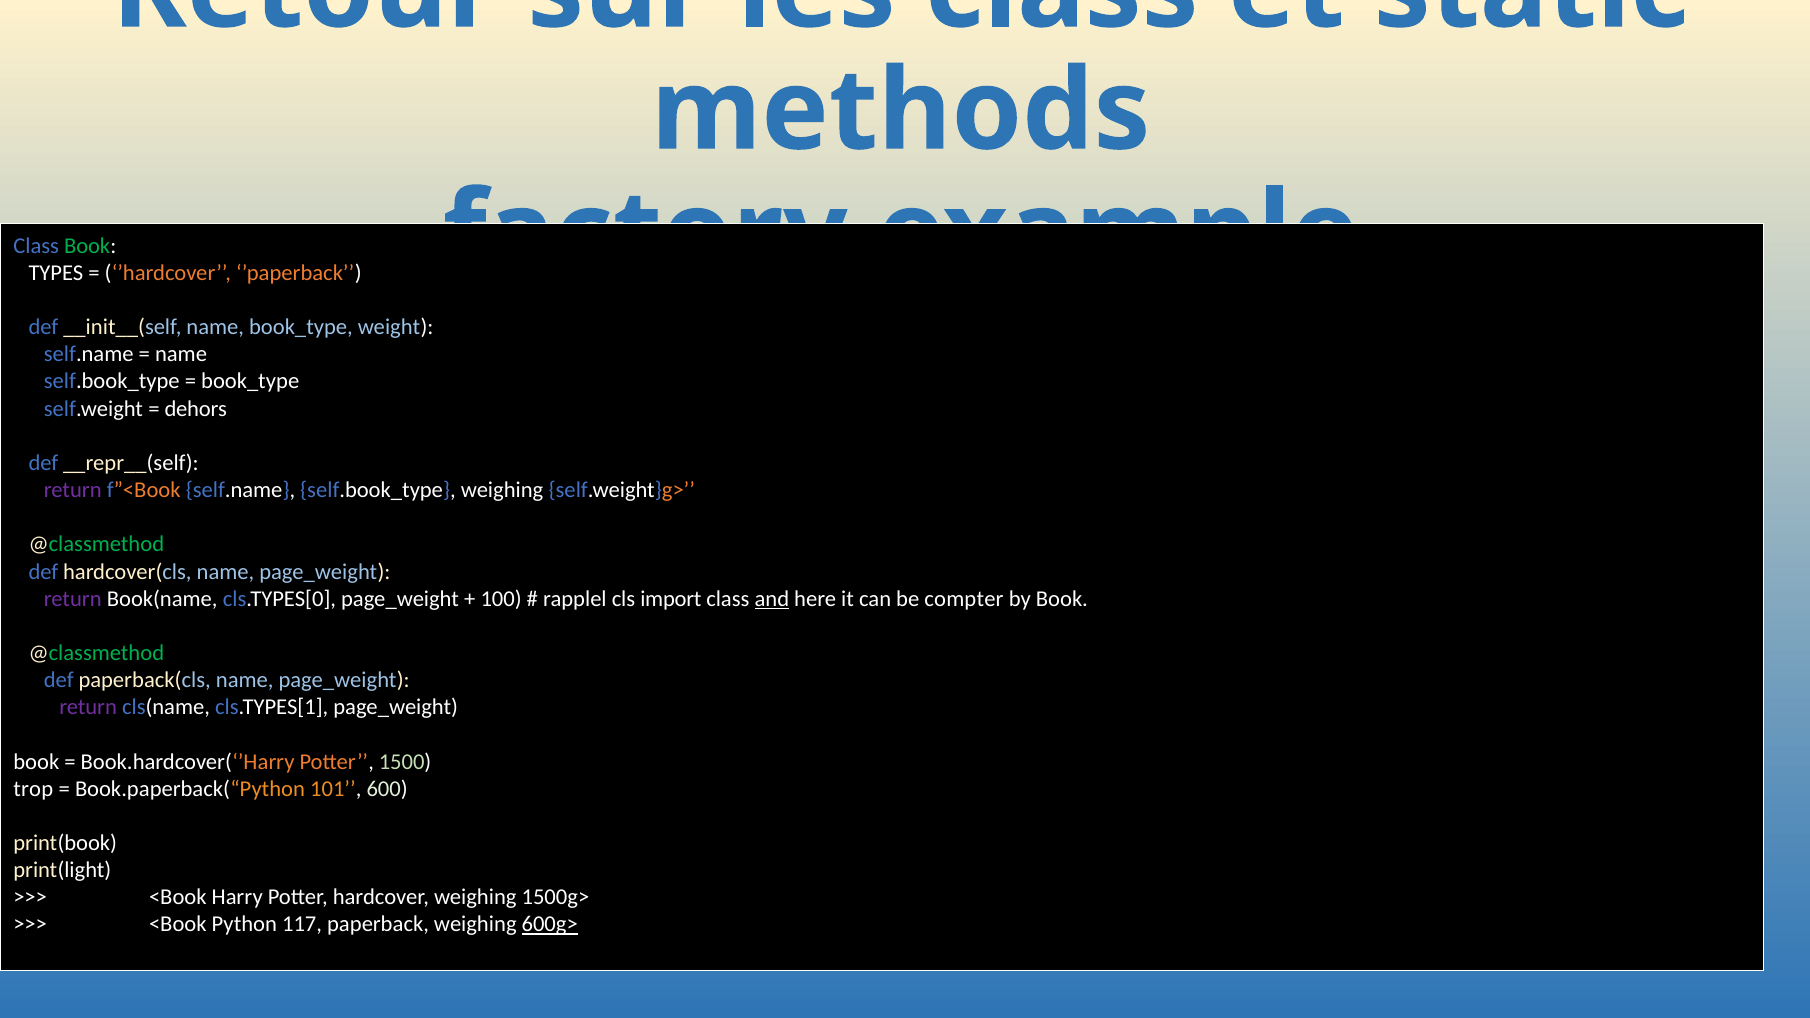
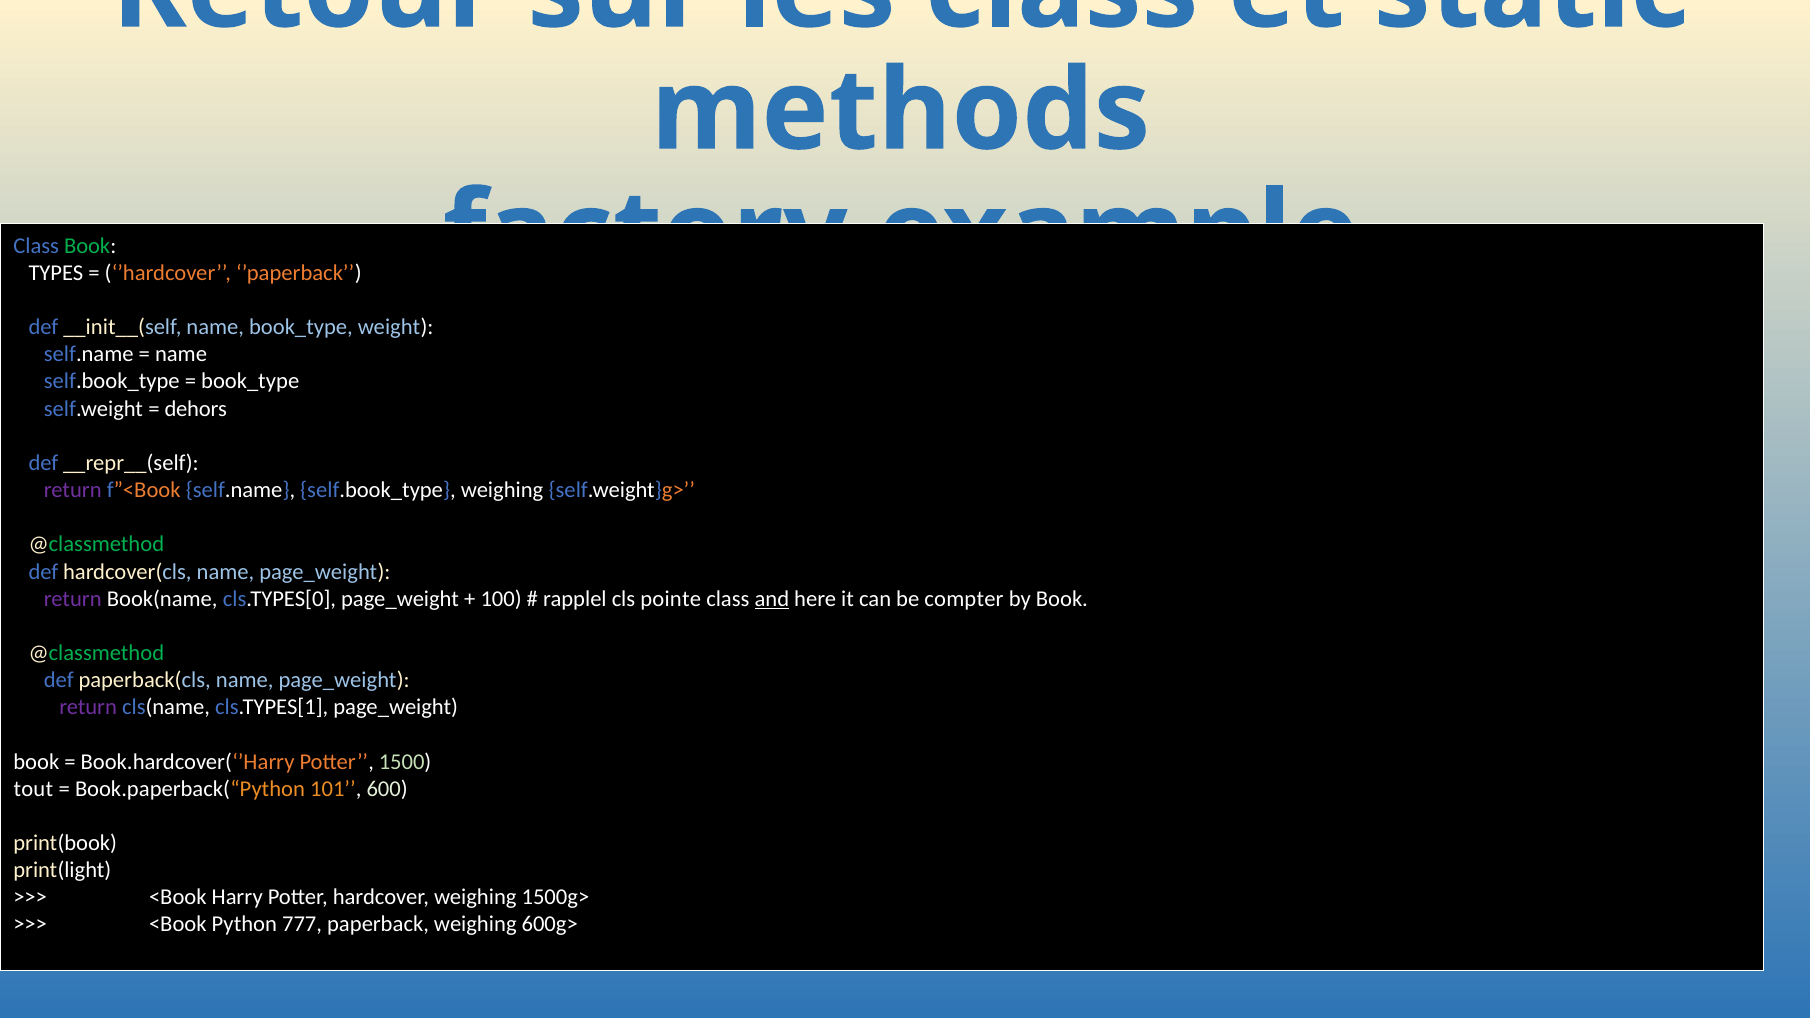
import: import -> pointe (671, 599)
trop: trop -> tout (33, 789)
117: 117 -> 777 (302, 925)
600g> underline: present -> none (550, 925)
